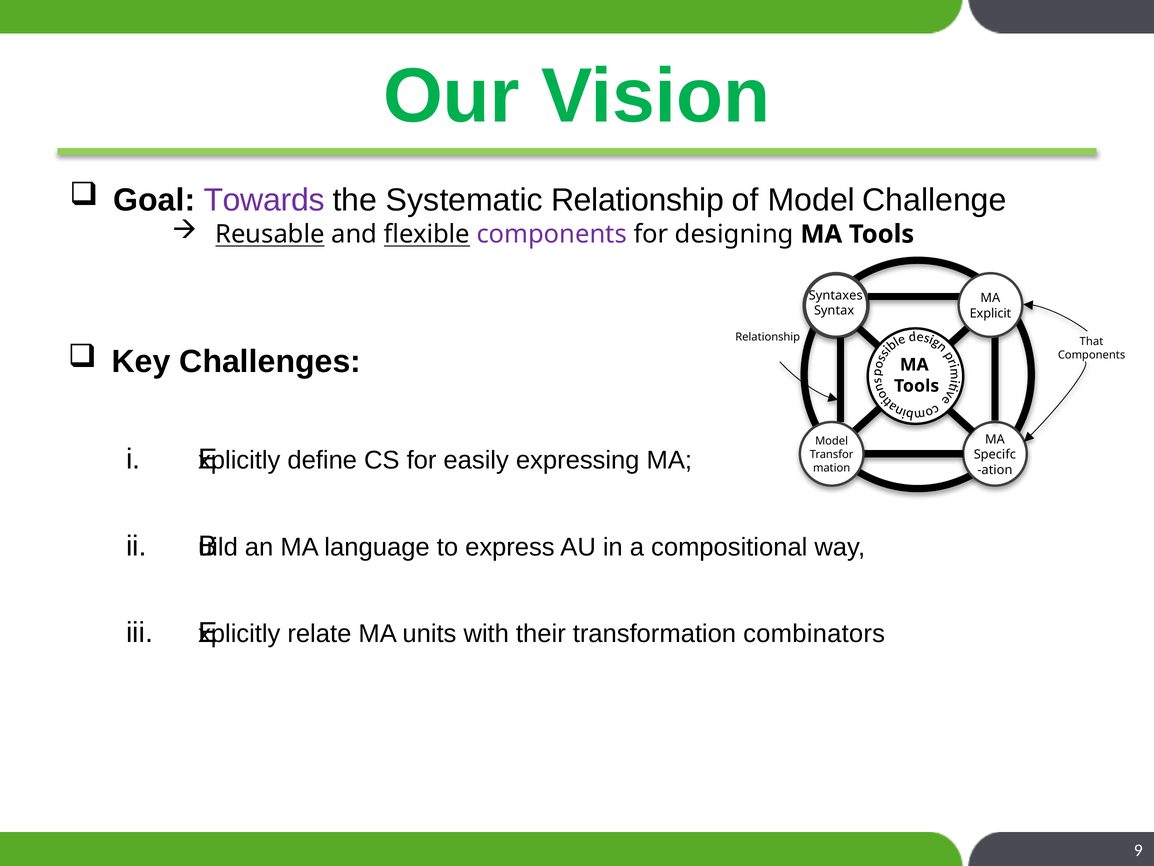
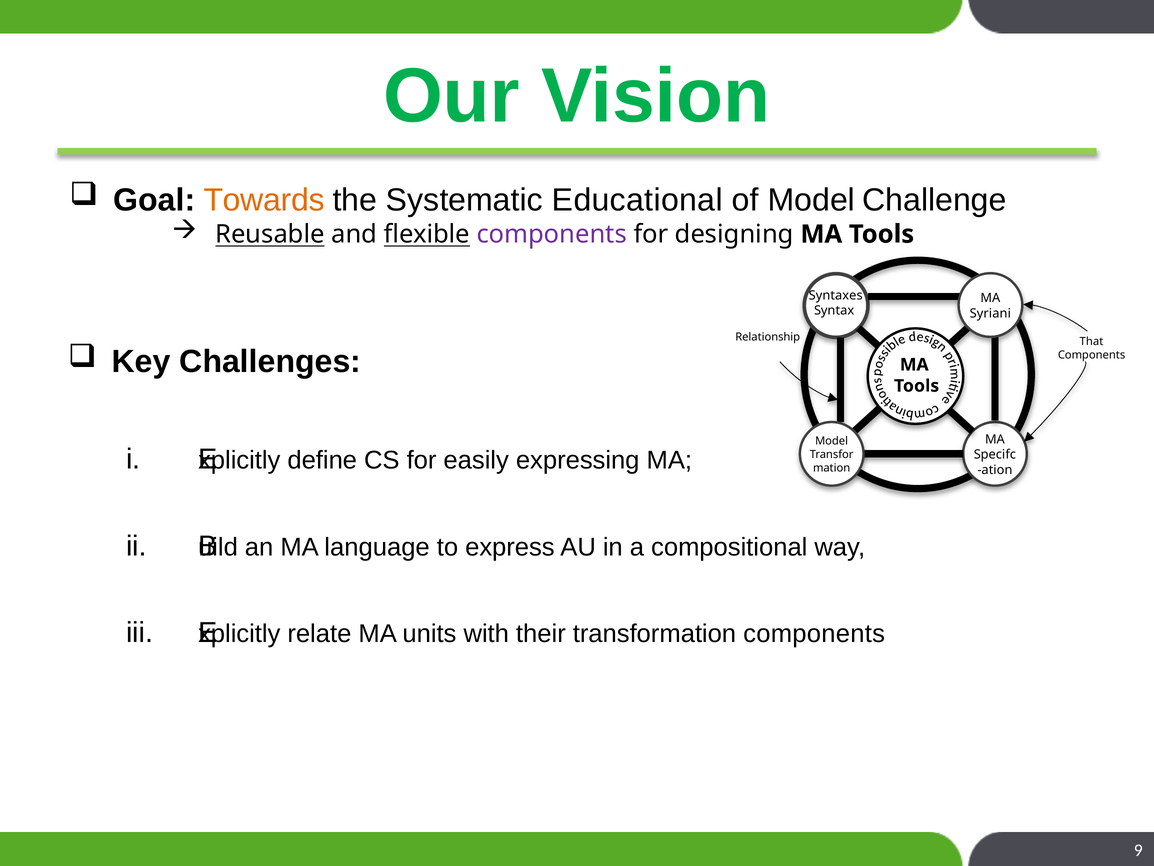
Towards colour: purple -> orange (264, 200)
Systematic Relationship: Relationship -> Educational (637, 200)
Explicit: Explicit -> Syriani (990, 313)
transformation combinators: combinators -> components (814, 634)
